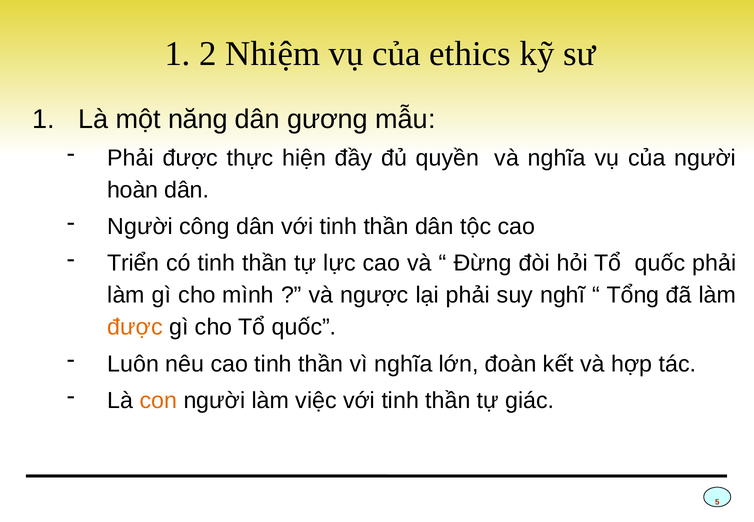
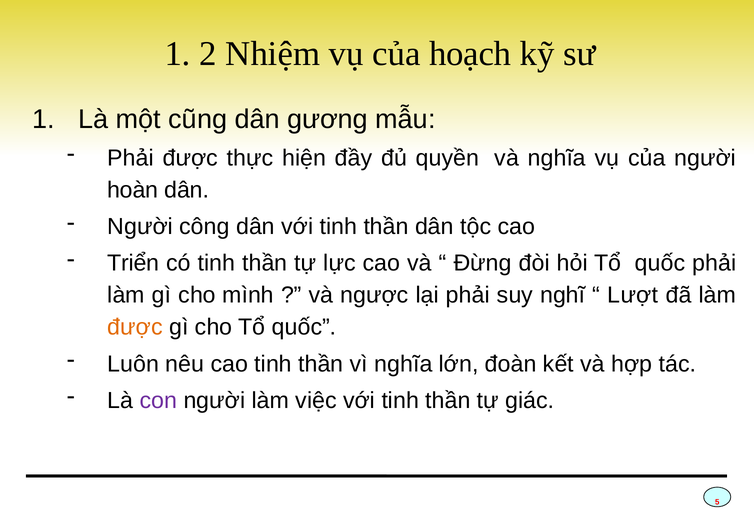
ethics: ethics -> hoạch (470, 54)
năng: năng -> cũng (198, 119)
Tổng: Tổng -> Lượt (633, 295)
con colour: orange -> purple (158, 401)
